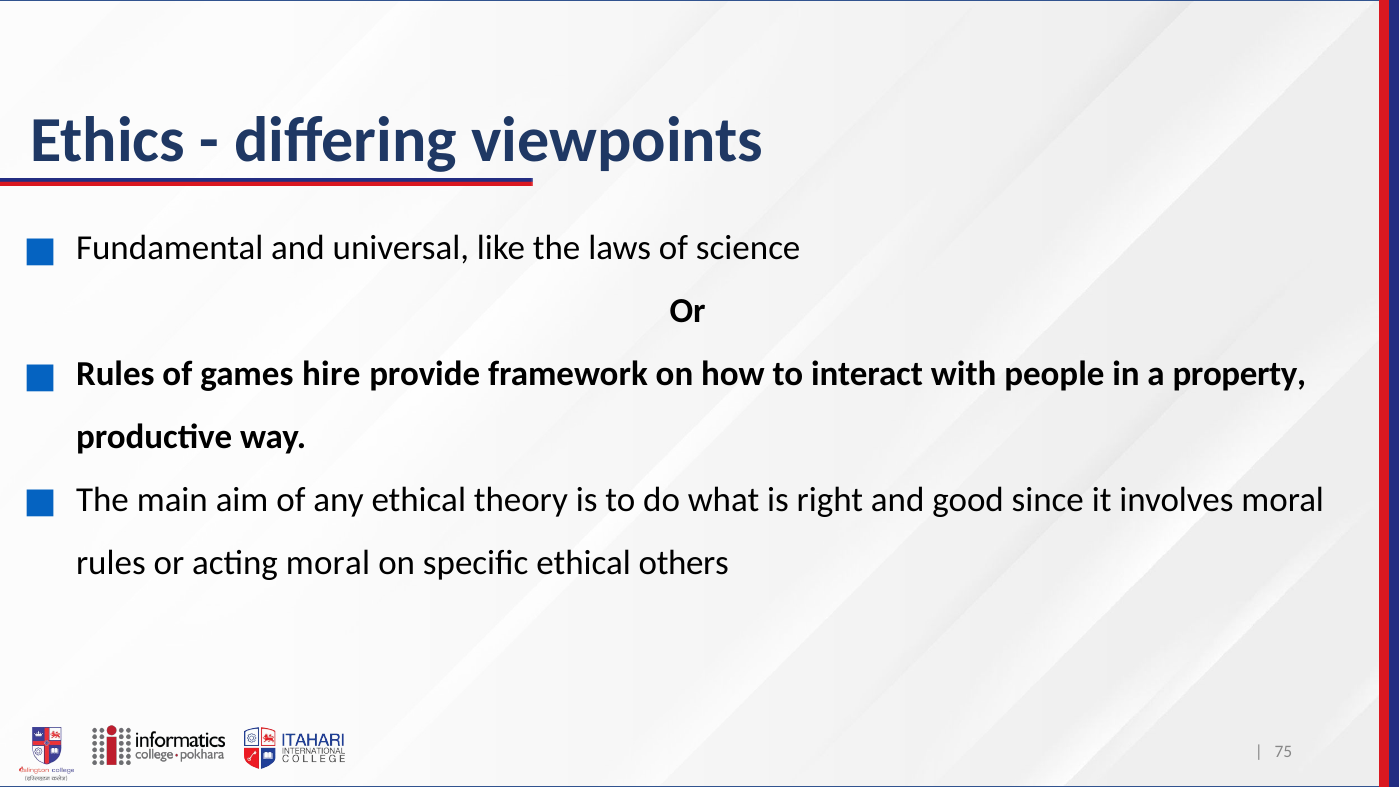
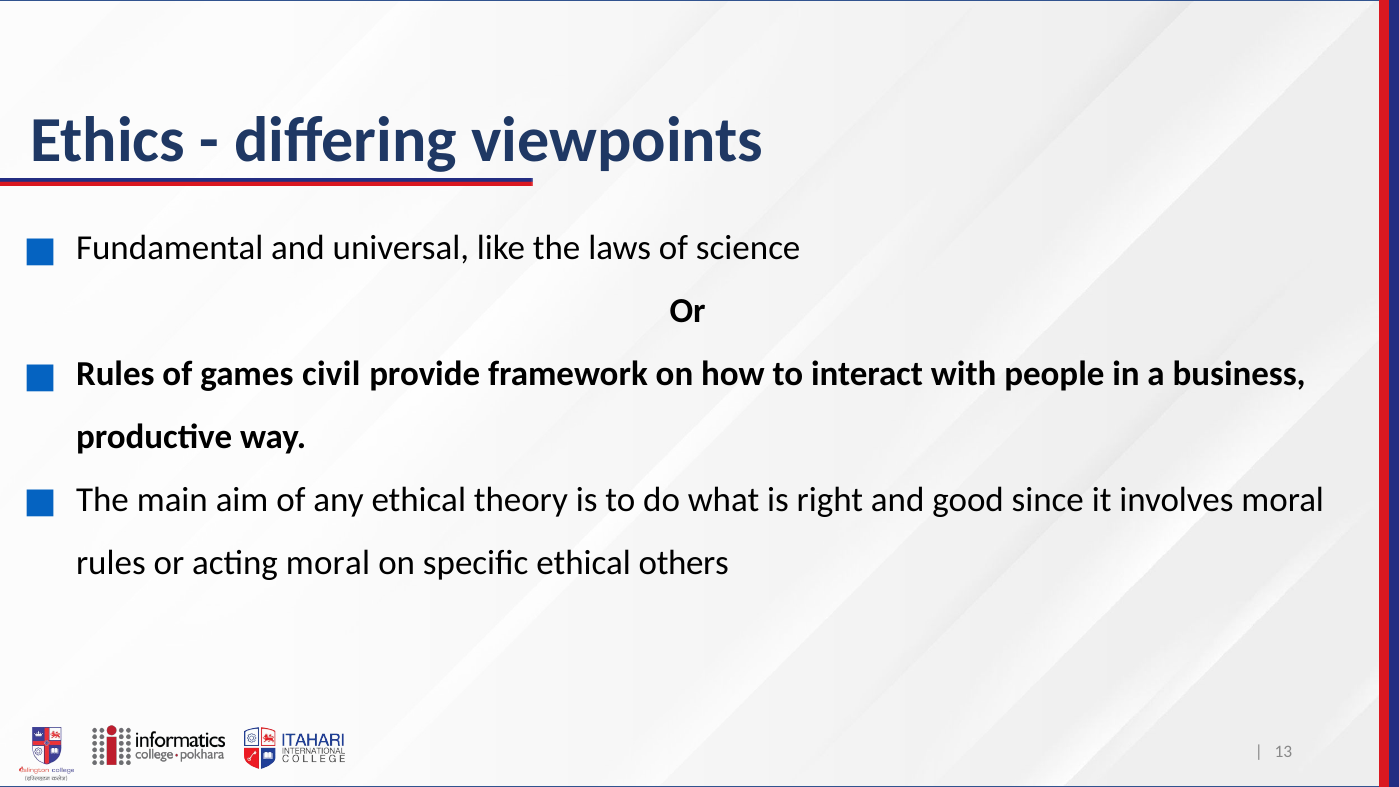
hire: hire -> civil (331, 374)
property: property -> business (1239, 374)
75: 75 -> 13 (1283, 751)
